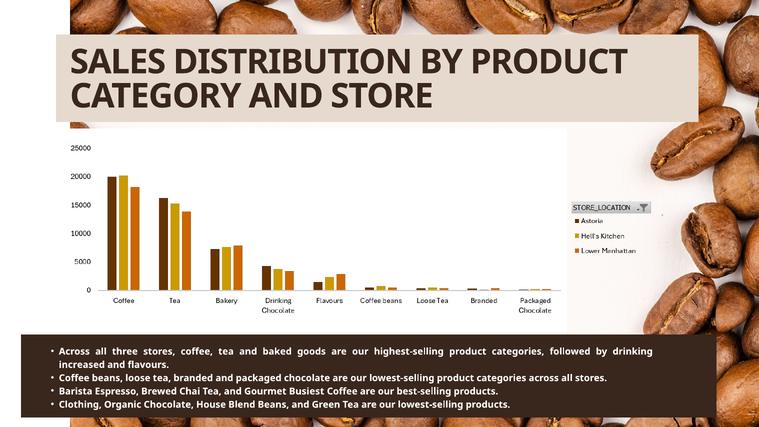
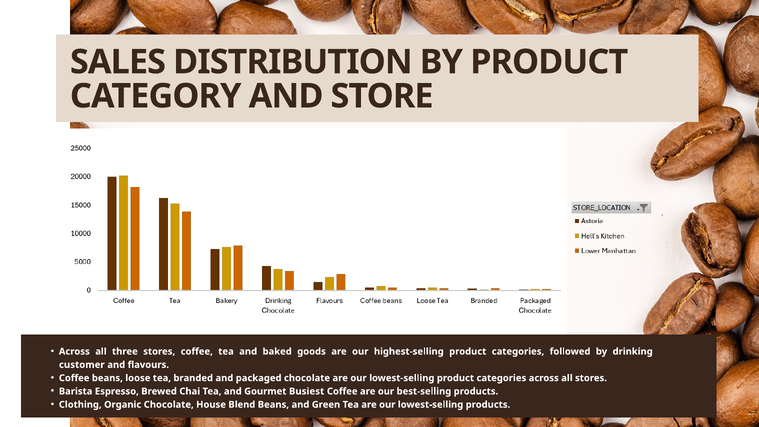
increased: increased -> customer (82, 365)
